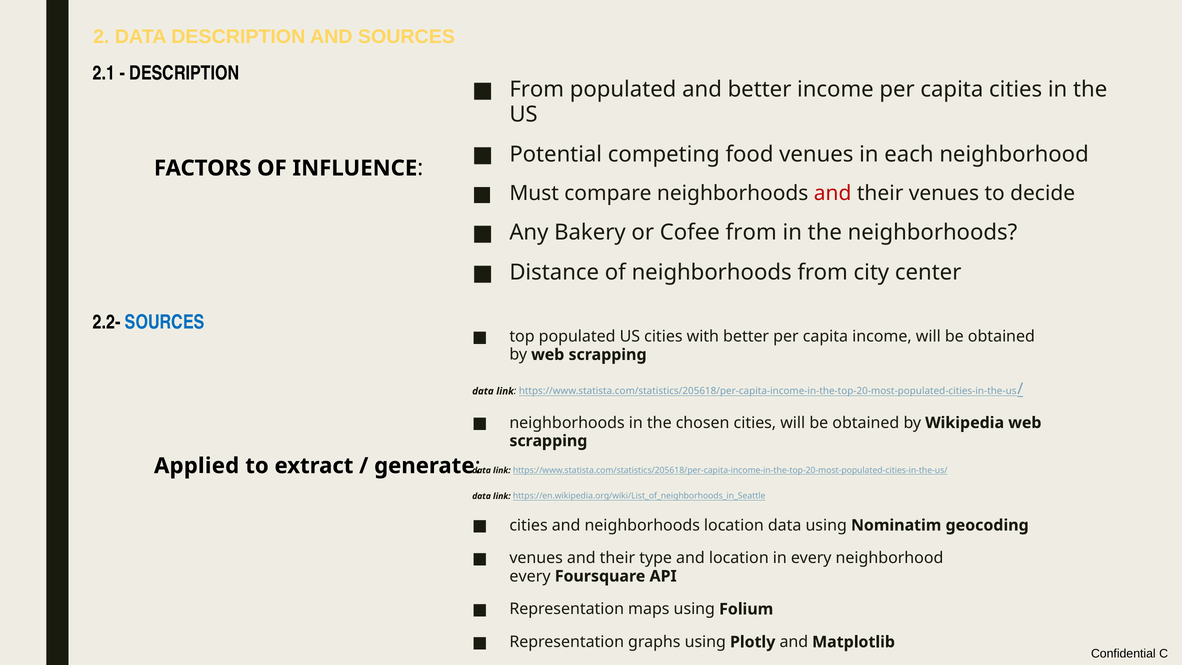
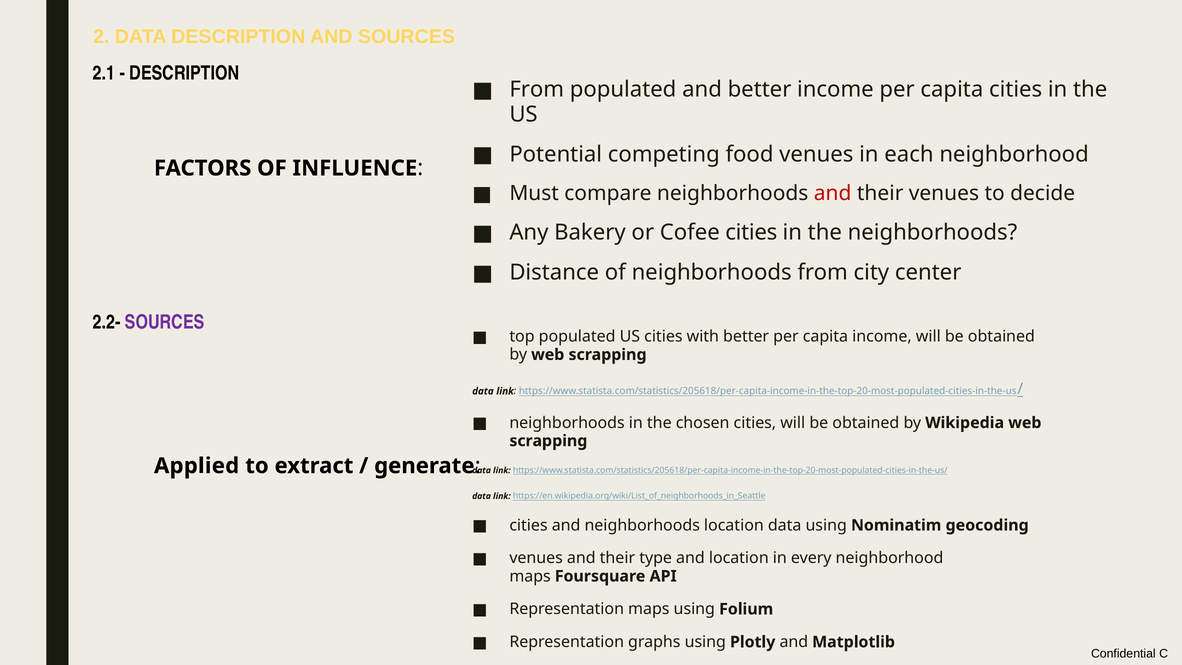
Cofee from: from -> cities (751, 233)
SOURCES colour: blue -> purple (165, 322)
every: every -> maps (530, 576)
